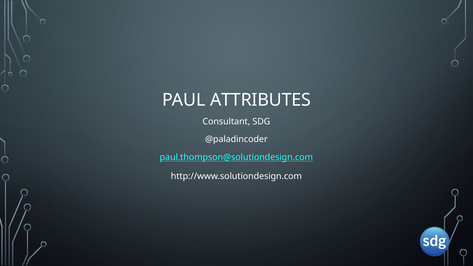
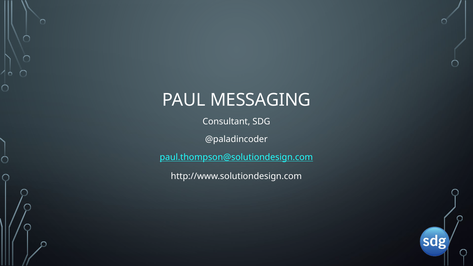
ATTRIBUTES: ATTRIBUTES -> MESSAGING (260, 100)
